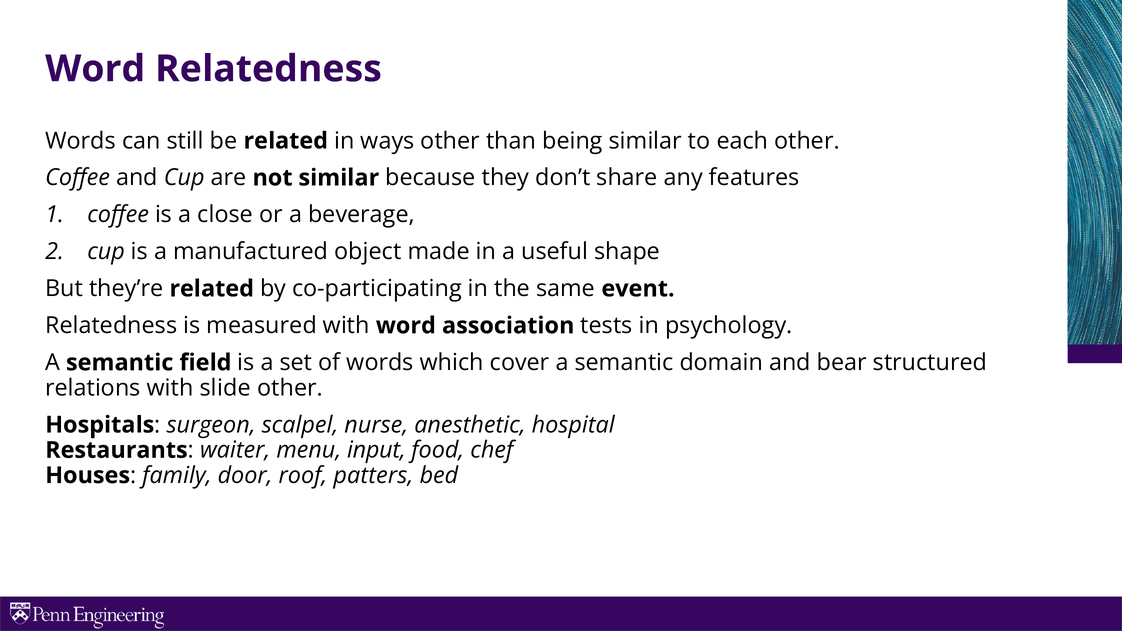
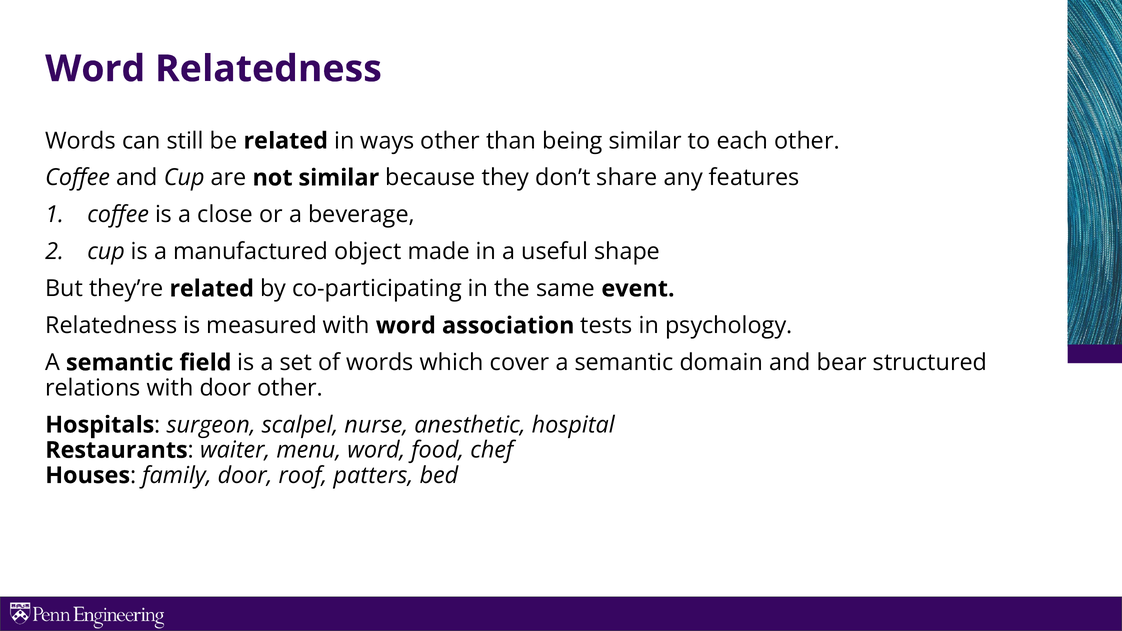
with slide: slide -> door (225, 388)
menu input: input -> word (376, 450)
